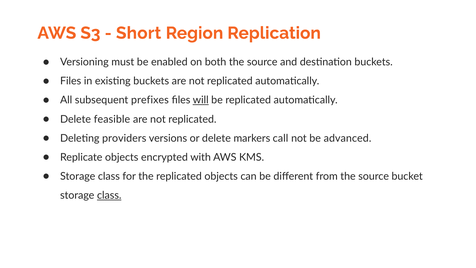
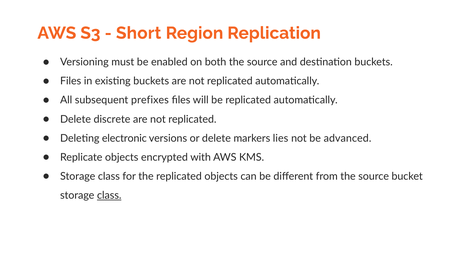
will underline: present -> none (201, 100)
feasible: feasible -> discrete (112, 119)
providers: providers -> electronic (124, 138)
call: call -> lies (281, 138)
